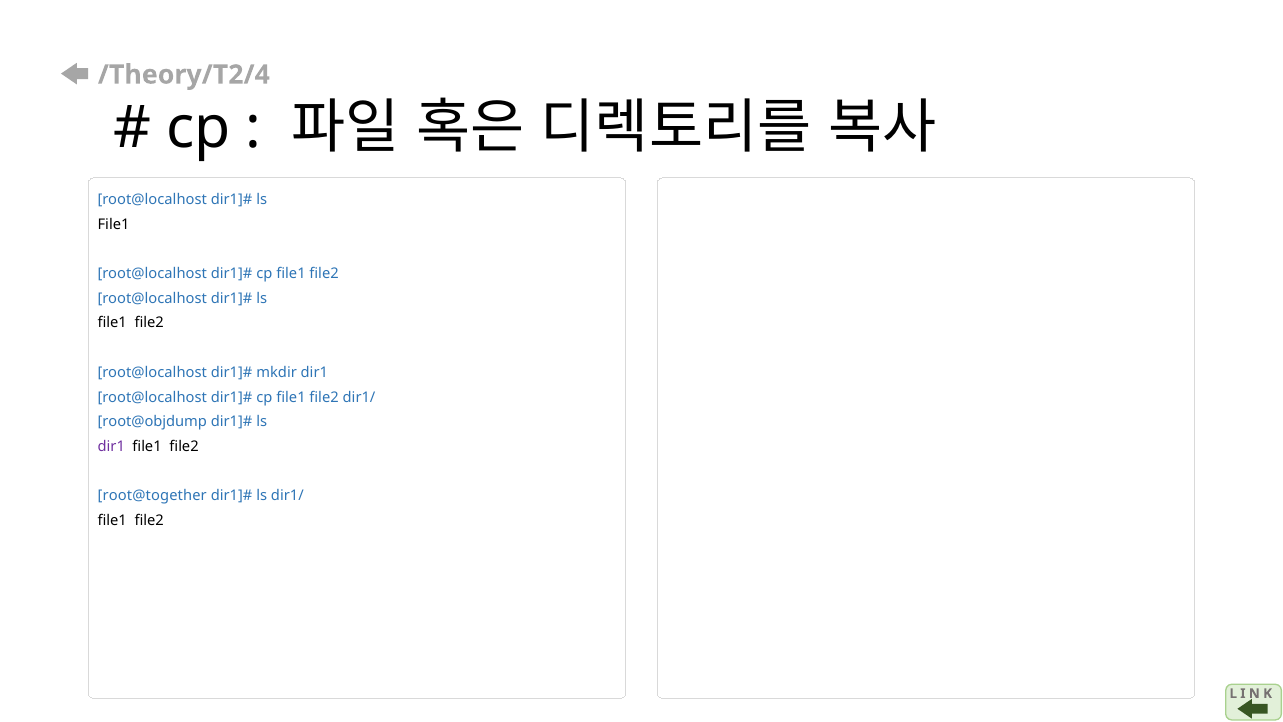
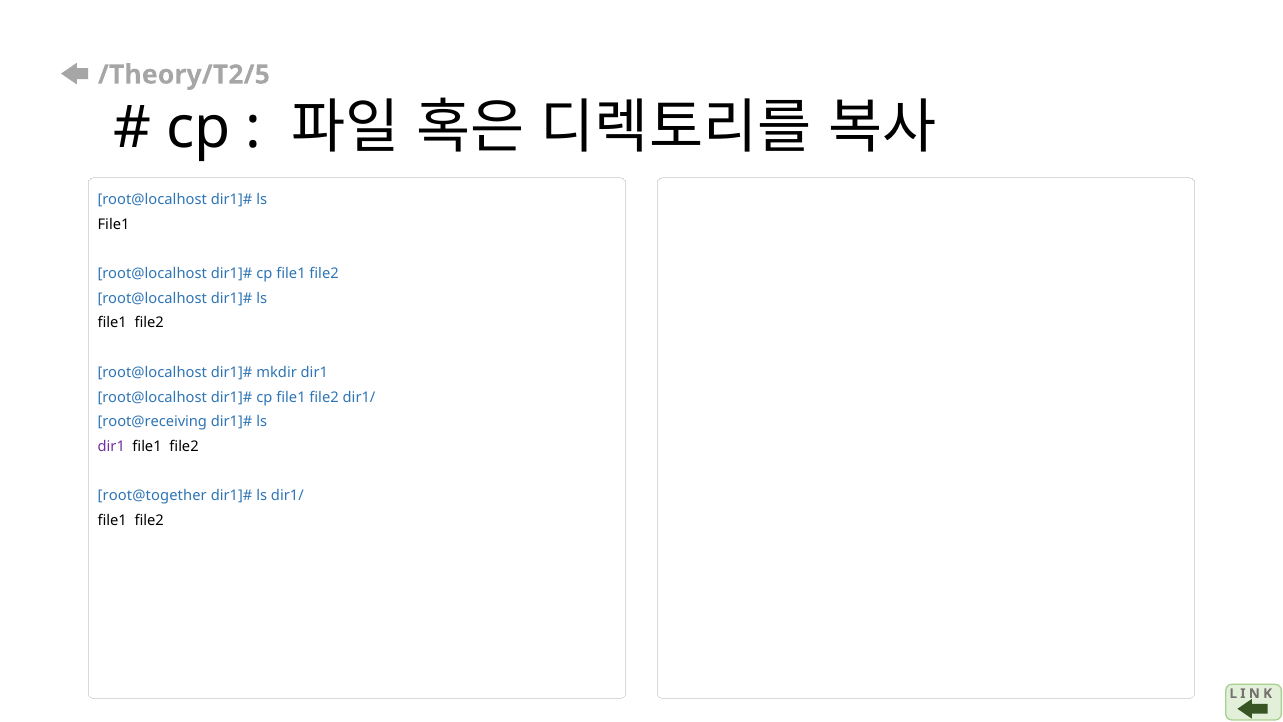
/Theory/T2/4: /Theory/T2/4 -> /Theory/T2/5 (184, 75)
root@objdump: root@objdump -> root@receiving (152, 422)
